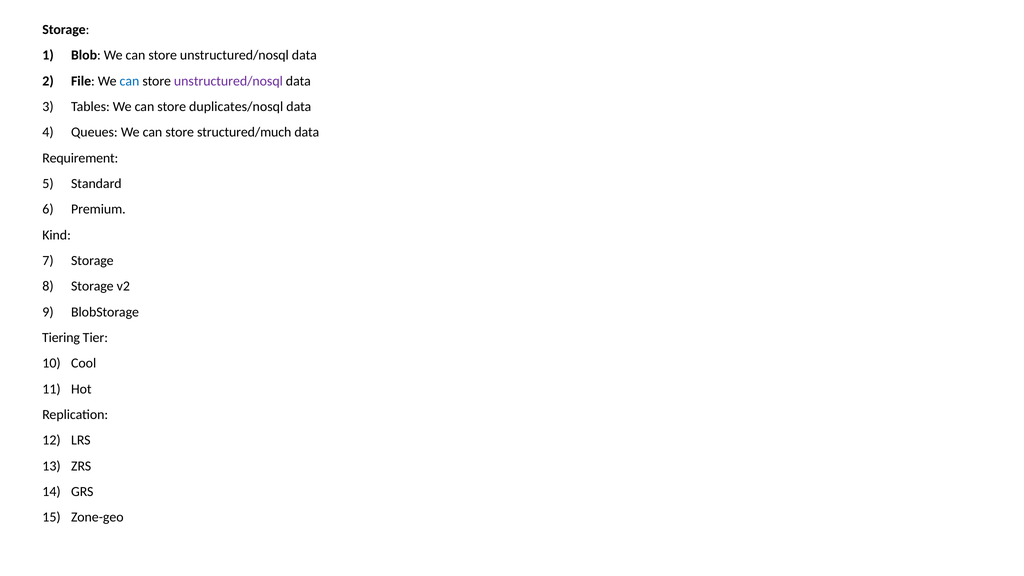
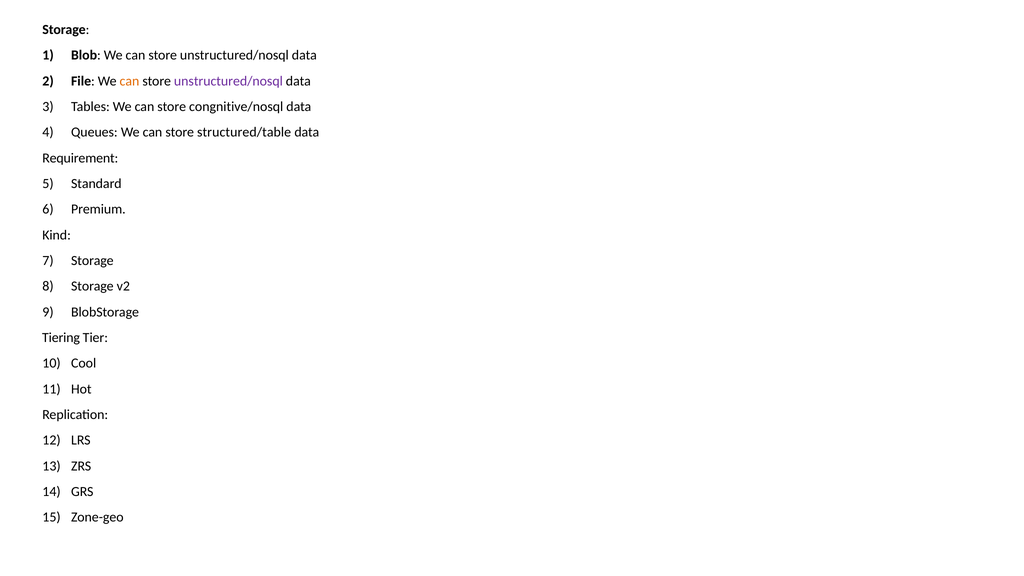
can colour: blue -> orange (129, 81)
duplicates/nosql: duplicates/nosql -> congnitive/nosql (236, 107)
structured/much: structured/much -> structured/table (244, 132)
